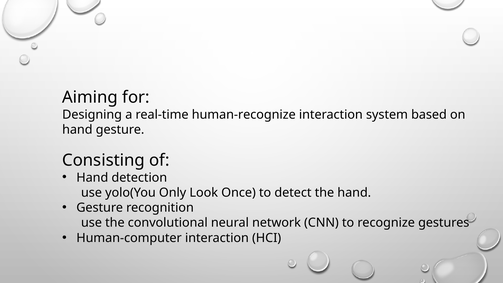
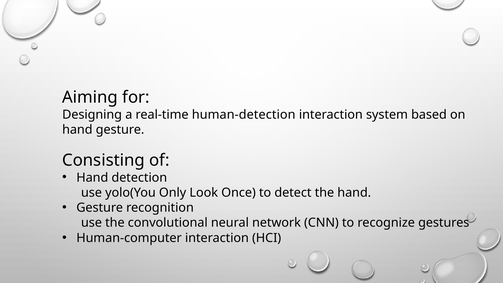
human-recognize: human-recognize -> human-detection (244, 115)
